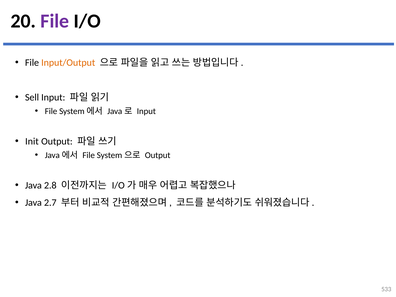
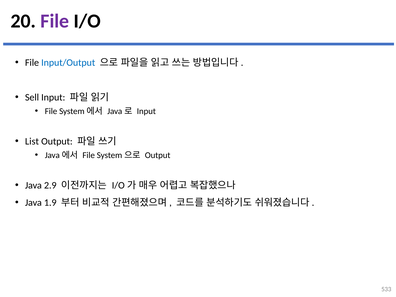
Input/Output colour: orange -> blue (68, 63)
Init: Init -> List (32, 141)
2.8: 2.8 -> 2.9 (50, 185)
2.7: 2.7 -> 1.9 (50, 203)
